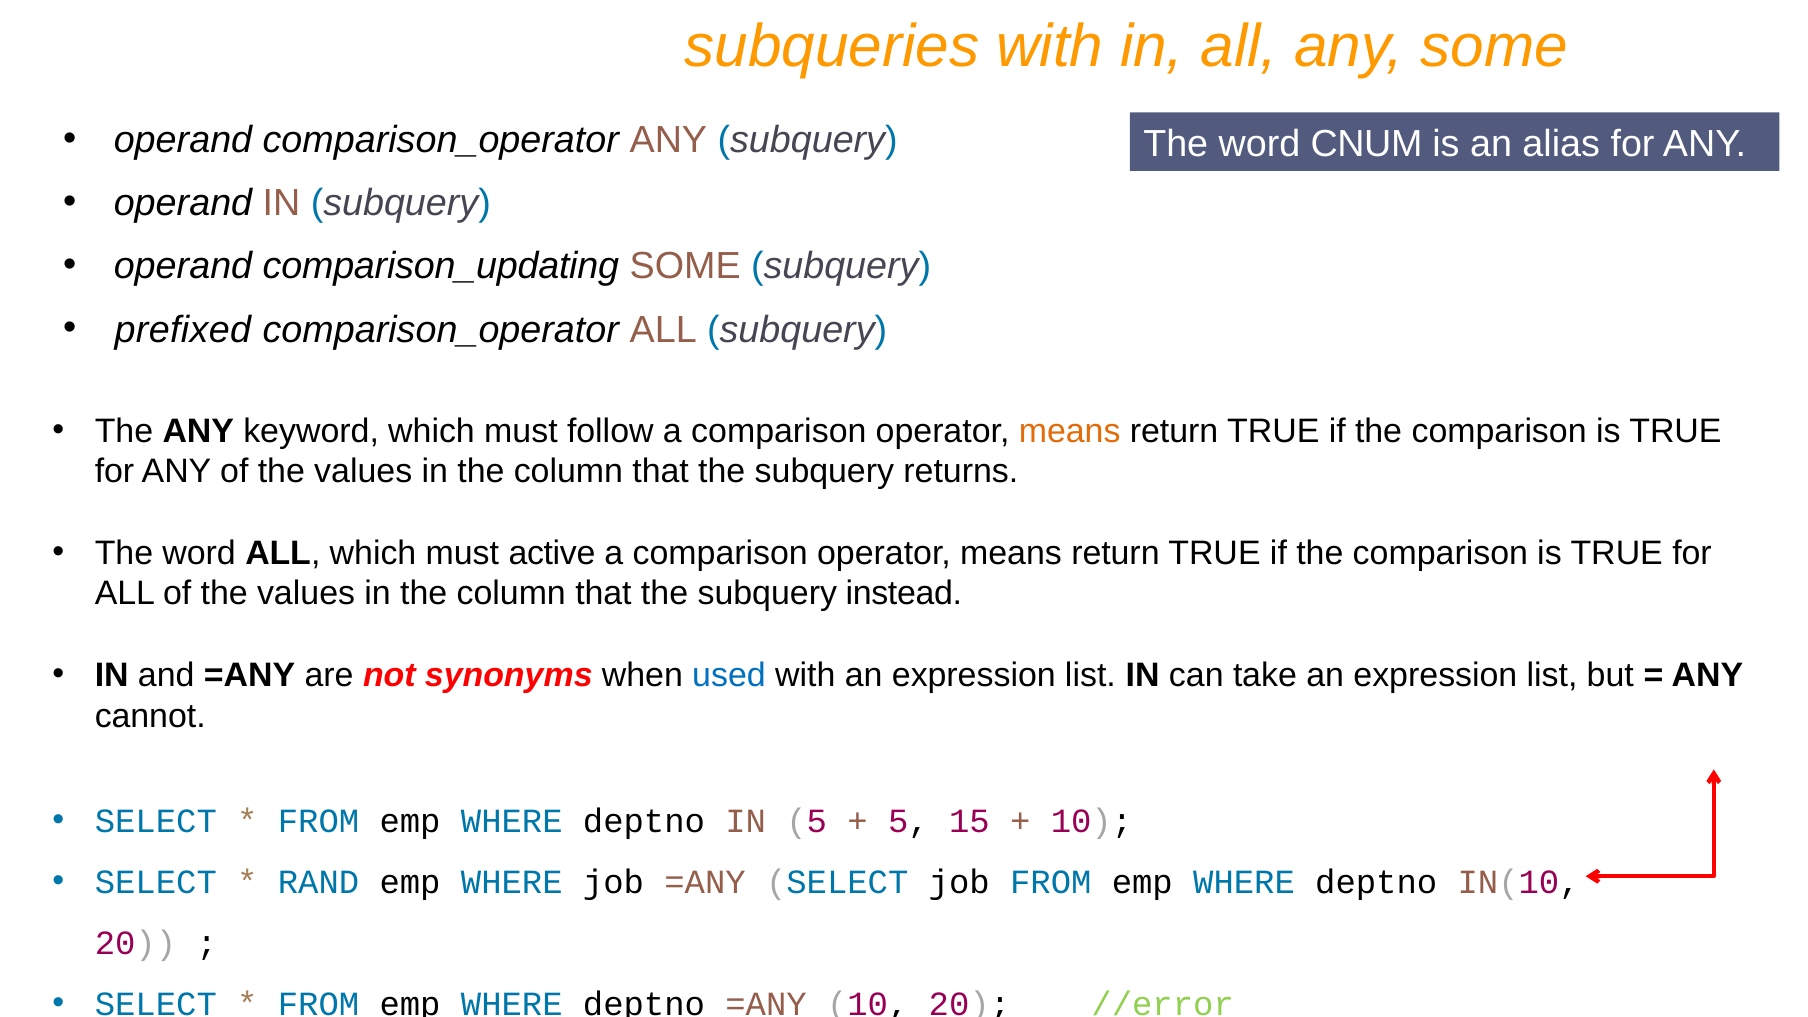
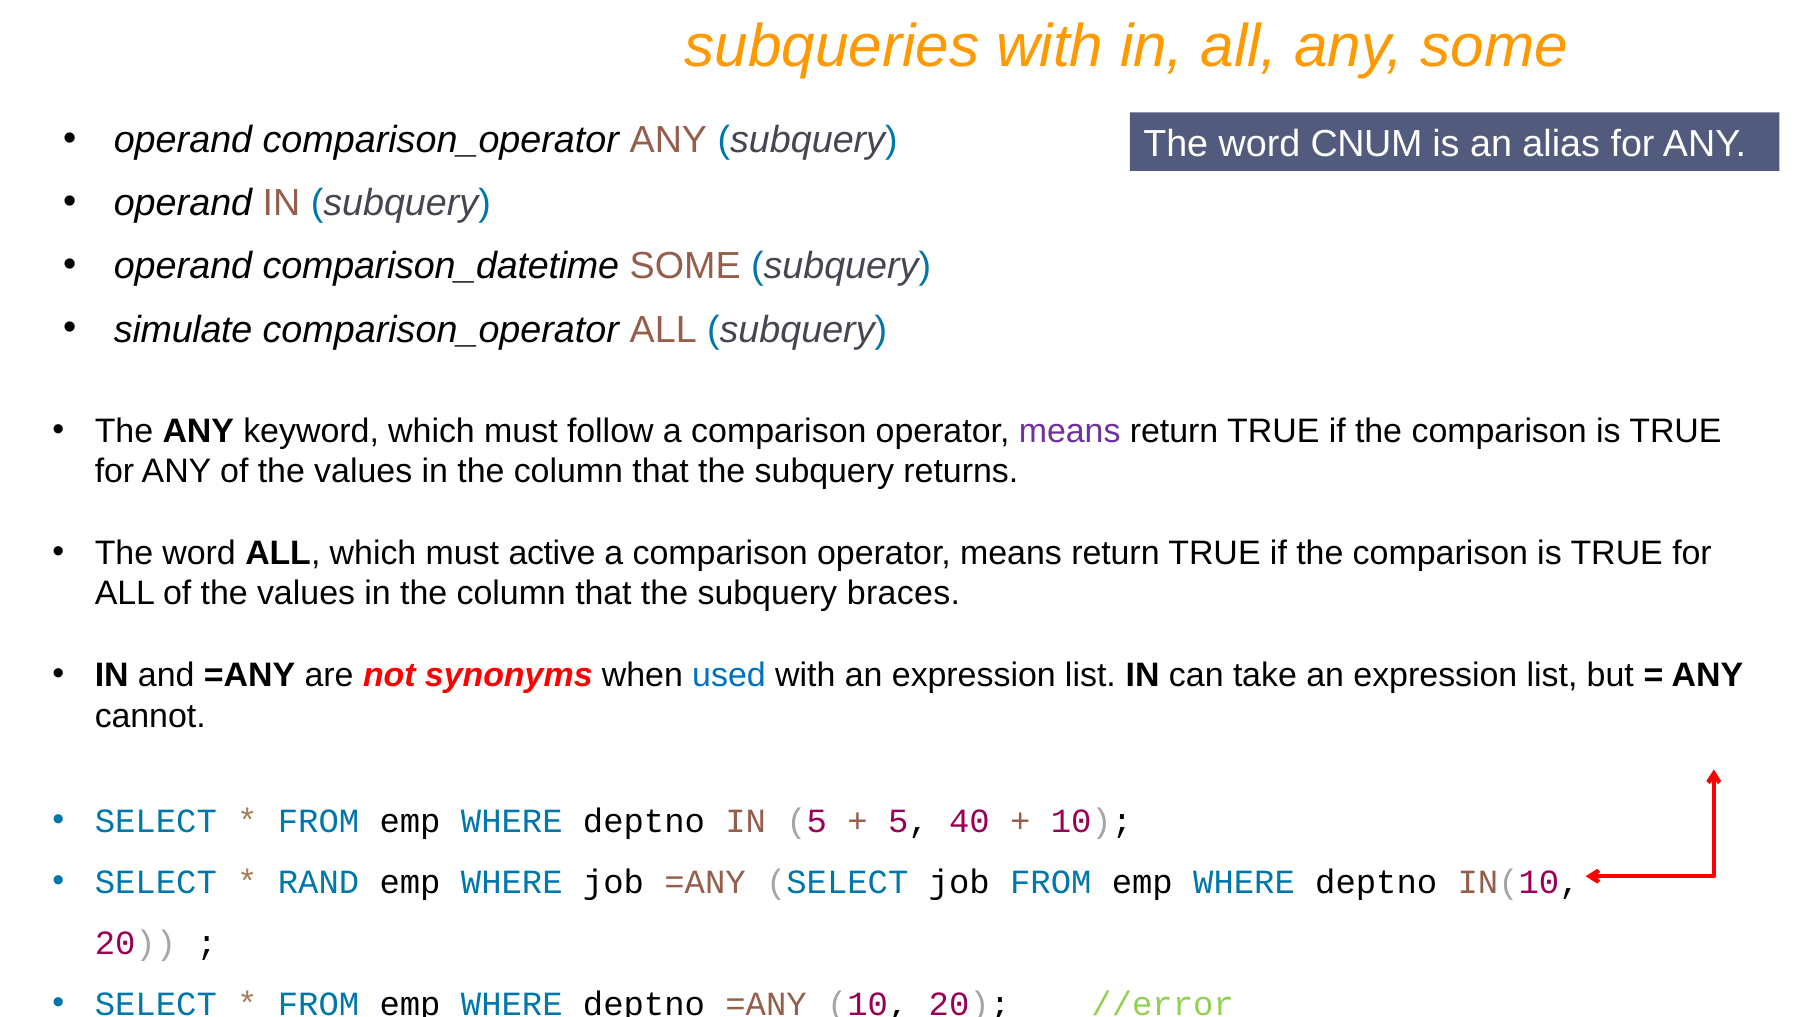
comparison_updating: comparison_updating -> comparison_datetime (441, 266)
prefixed: prefixed -> simulate (183, 330)
means colour: orange -> purple (1070, 431)
instead: instead -> braces (903, 594)
15: 15 -> 40 (969, 822)
